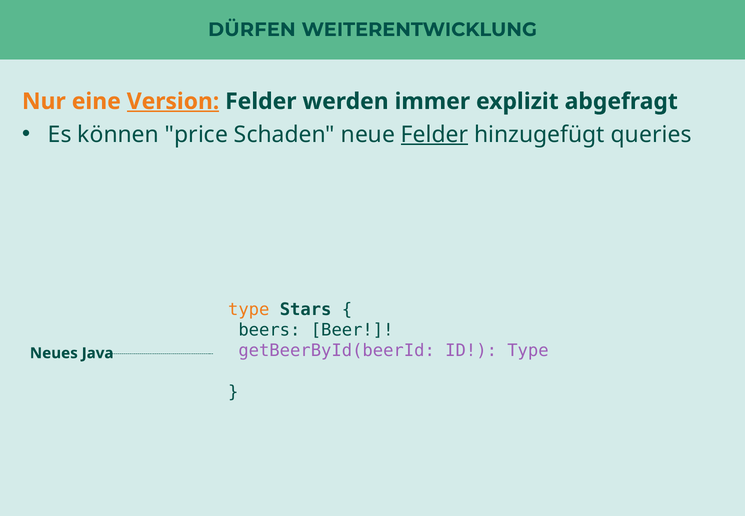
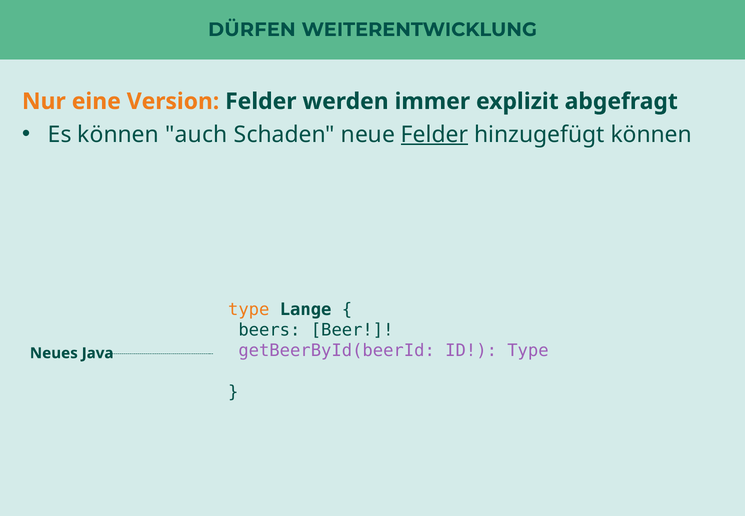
Version underline: present -> none (173, 101)
price: price -> auch (196, 134)
hinzugefügt queries: queries -> können (651, 134)
Stars: Stars -> Lange (306, 309)
